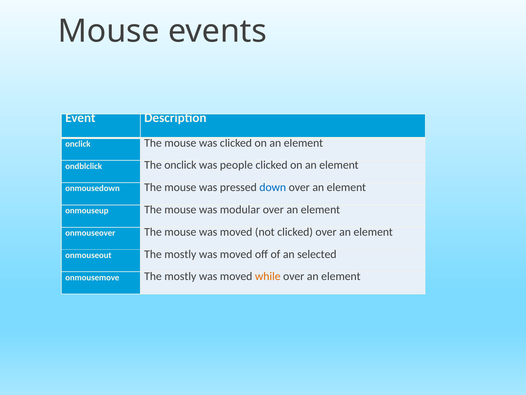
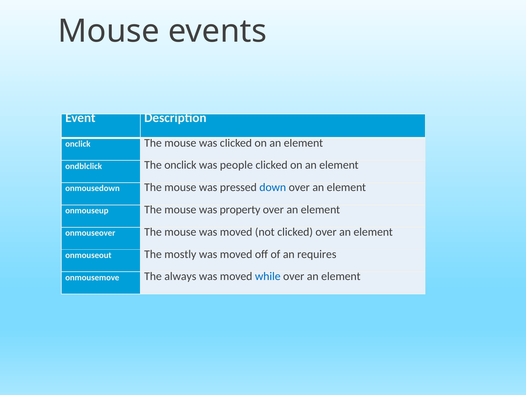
modular: modular -> property (240, 209)
selected: selected -> requires (317, 254)
onmousemove The mostly: mostly -> always (180, 276)
while colour: orange -> blue (268, 276)
